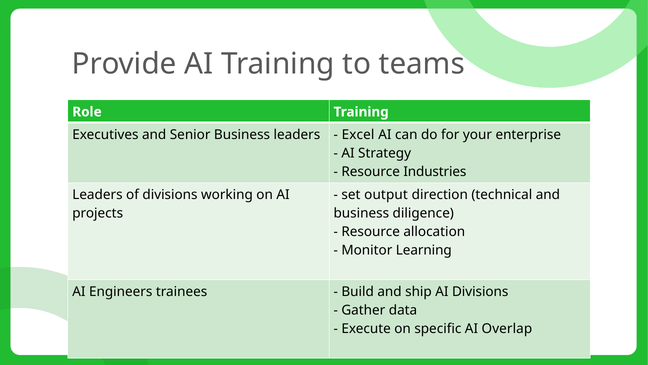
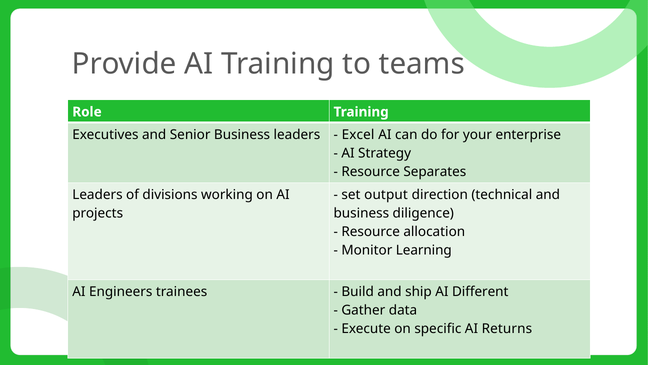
Industries: Industries -> Separates (435, 172)
AI Divisions: Divisions -> Different (480, 292)
Overlap: Overlap -> Returns (507, 328)
